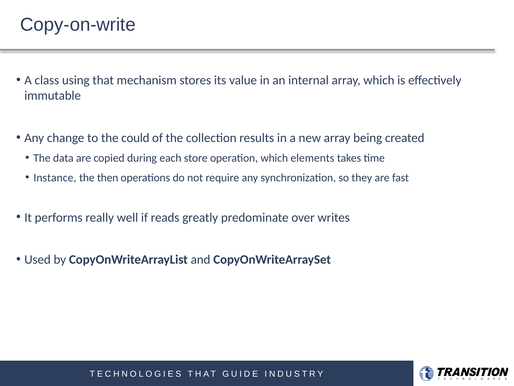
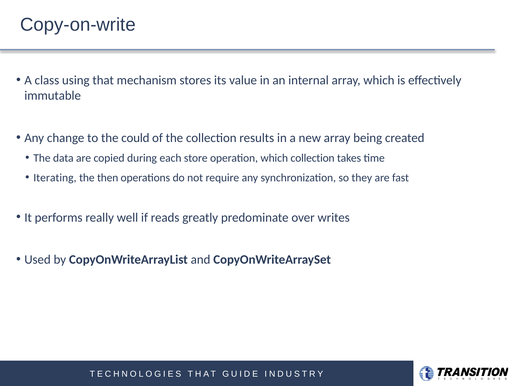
which elements: elements -> collection (313, 158)
Instance: Instance -> Iterating (55, 177)
